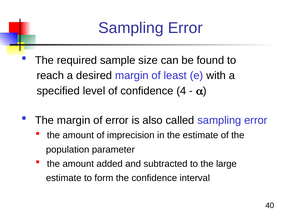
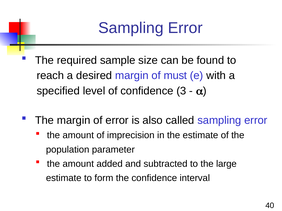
least: least -> must (175, 76)
4: 4 -> 3 (181, 91)
